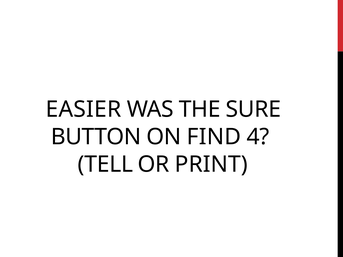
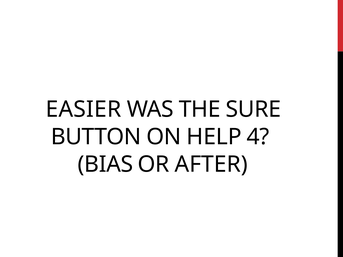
FIND: FIND -> HELP (214, 137)
TELL: TELL -> BIAS (105, 164)
PRINT: PRINT -> AFTER (211, 164)
